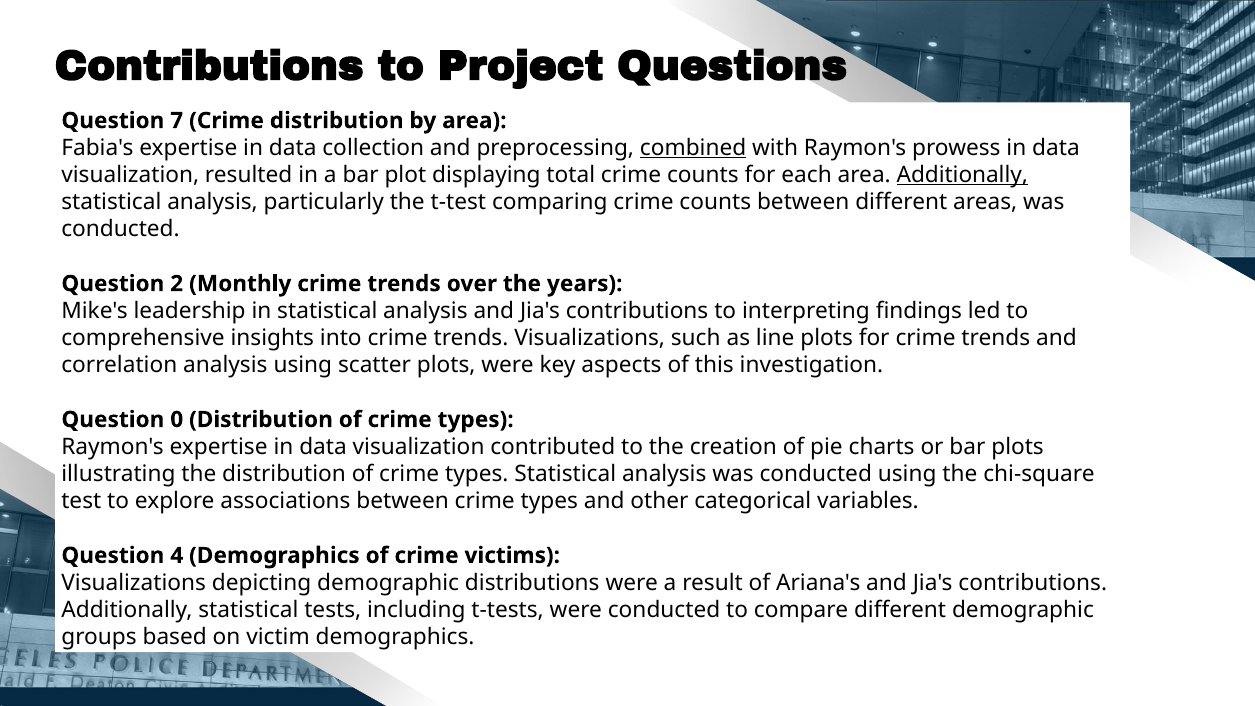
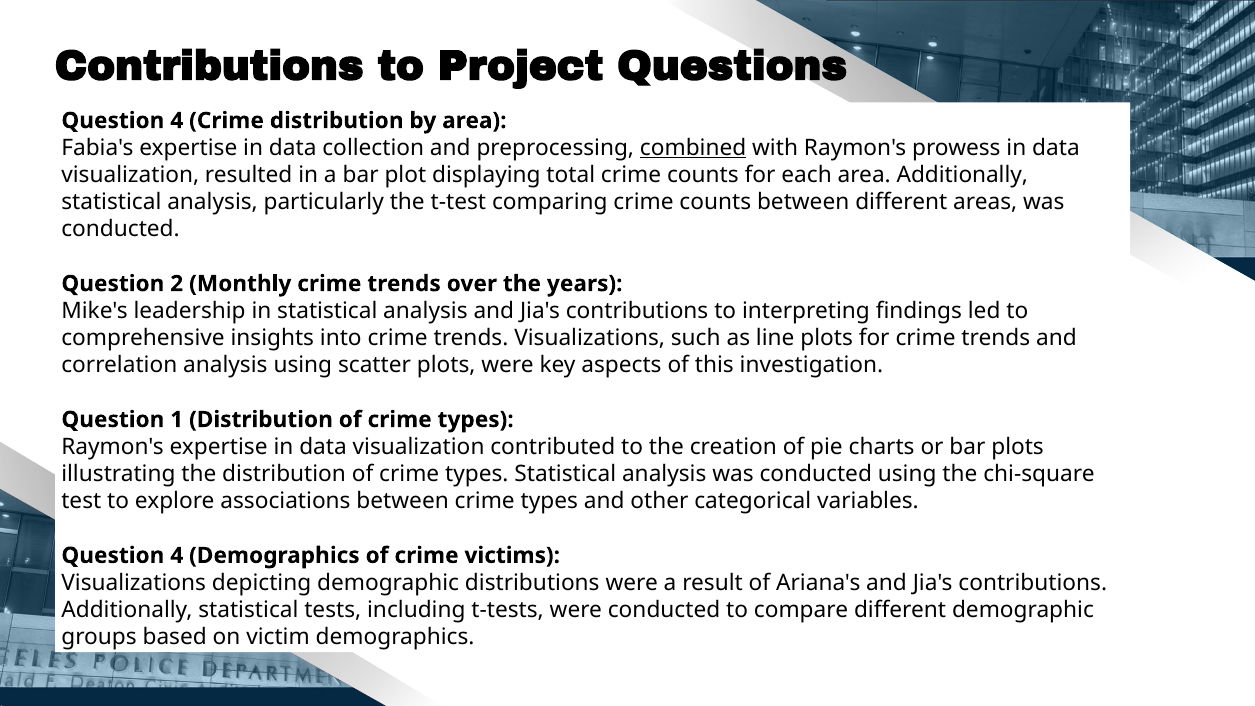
7: 7 -> 4 (177, 121)
Additionally underline: present -> none (962, 175)
0: 0 -> 1 (177, 420)
